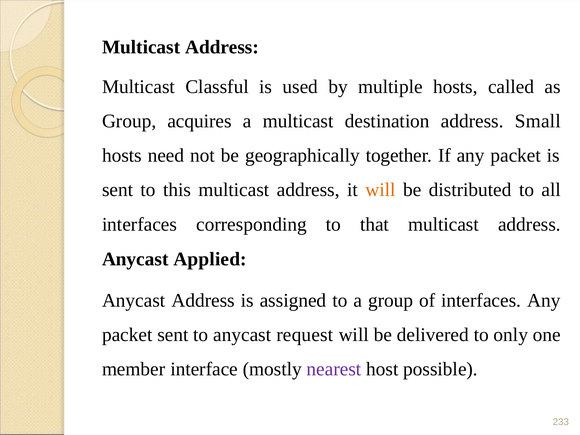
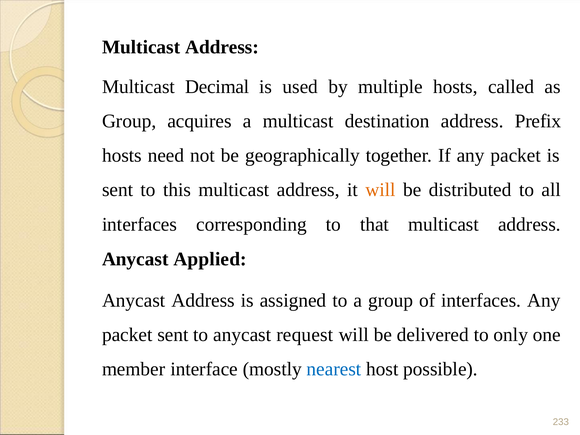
Classful: Classful -> Decimal (217, 87)
Small: Small -> Prefix (538, 121)
nearest colour: purple -> blue (334, 369)
